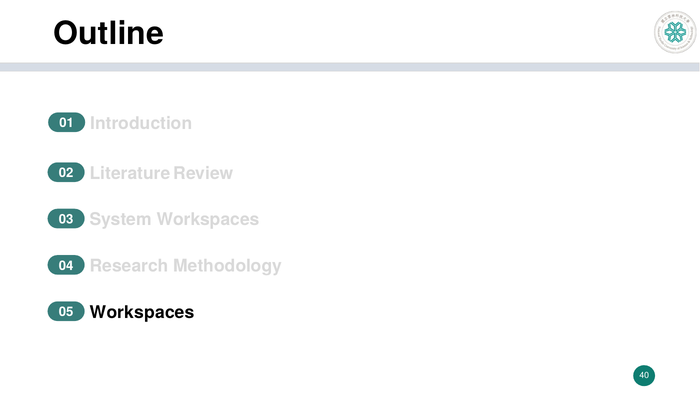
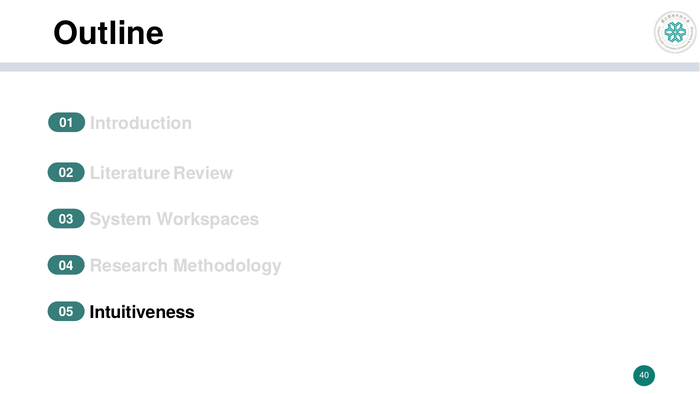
05 Workspaces: Workspaces -> Intuitiveness (142, 312)
